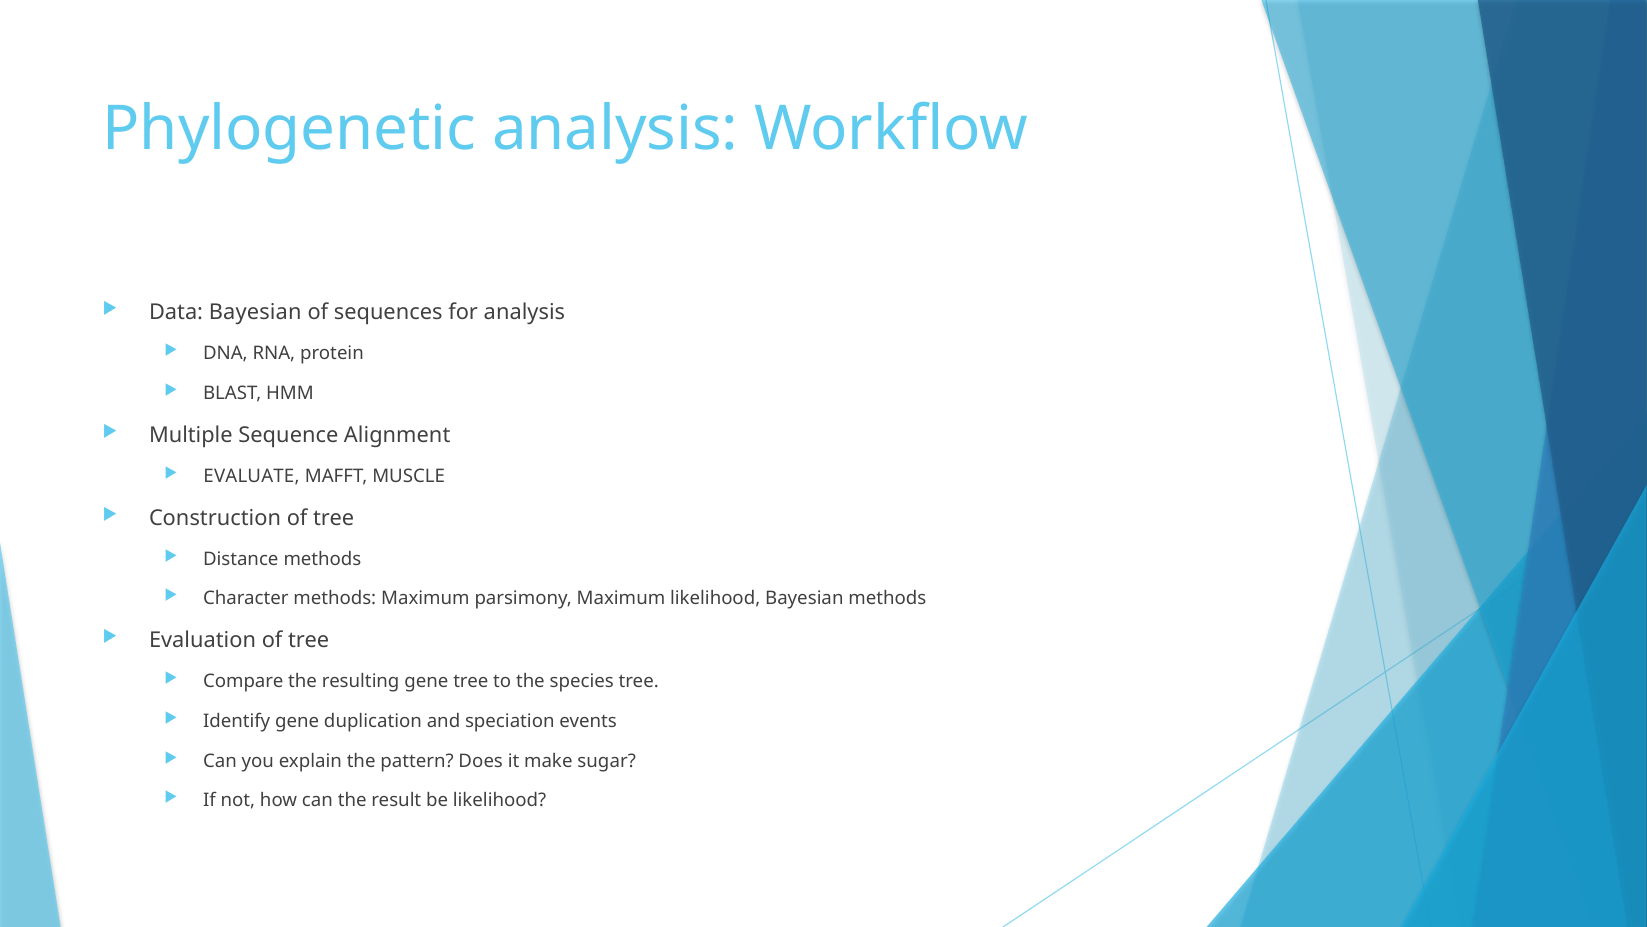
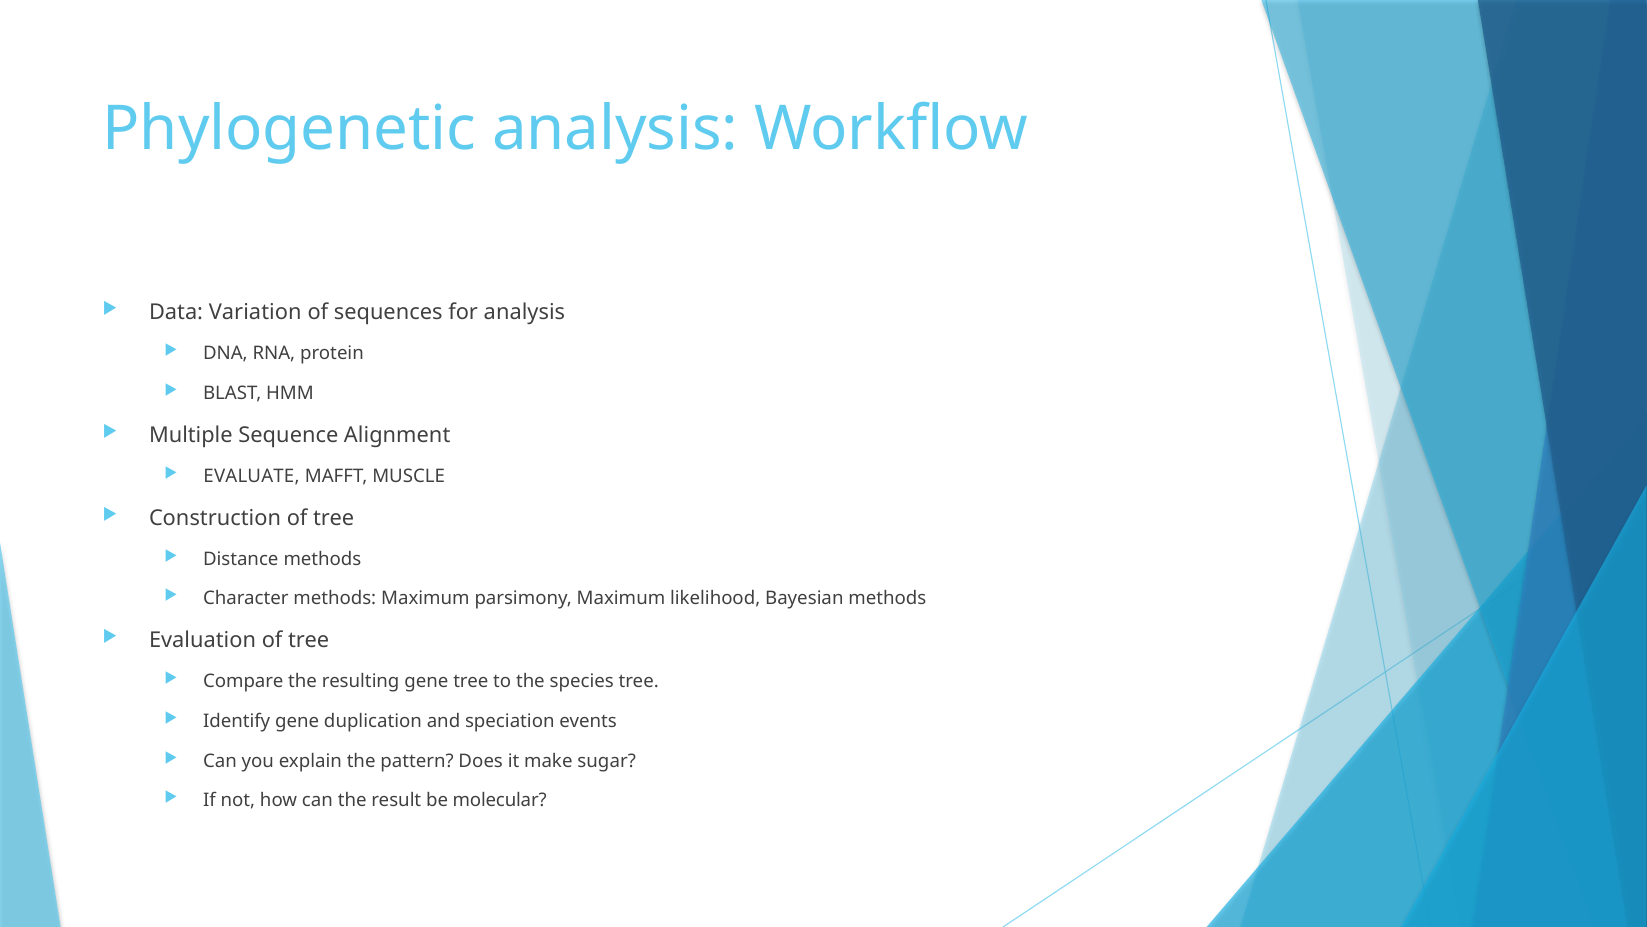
Data Bayesian: Bayesian -> Variation (255, 312)
be likelihood: likelihood -> molecular (500, 800)
